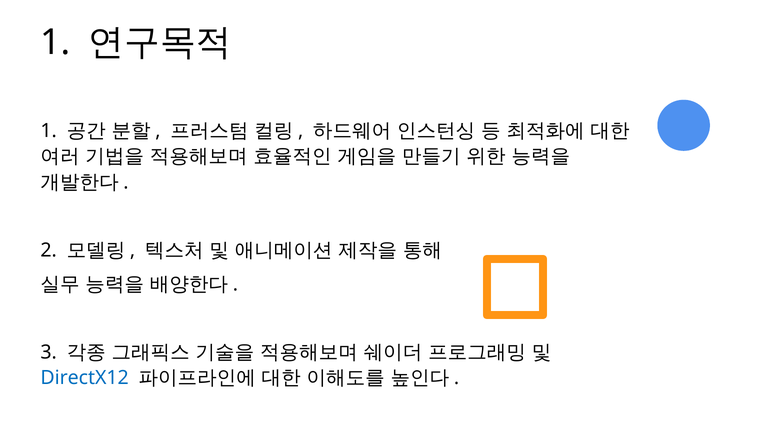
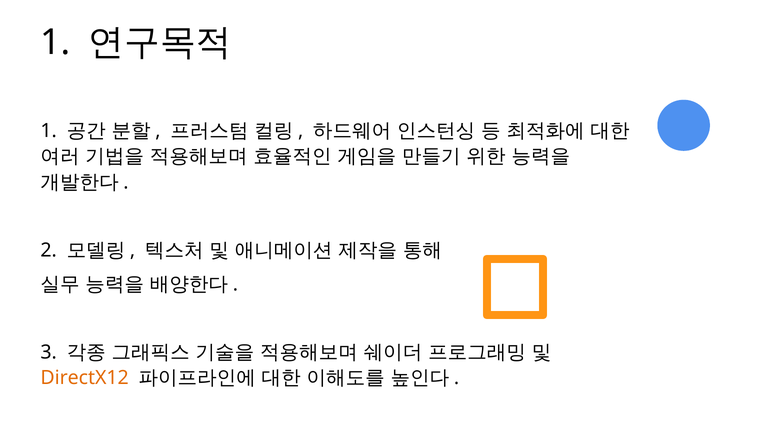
DirectX12 colour: blue -> orange (85, 378)
